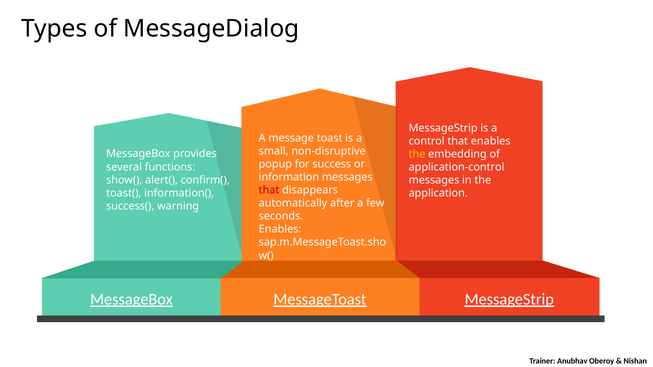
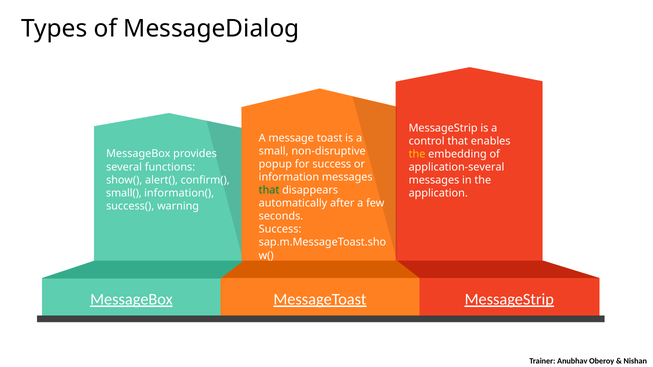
application-control: application-control -> application-several (457, 167)
that colour: red -> green (269, 190)
toast(: toast( -> small( (124, 193)
Enables: Enables -> Success (280, 230)
